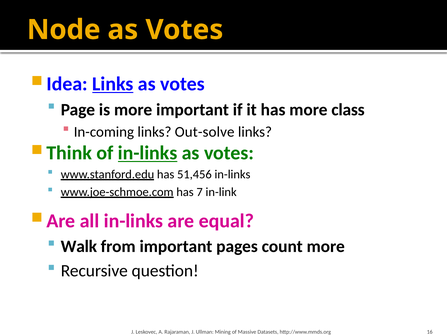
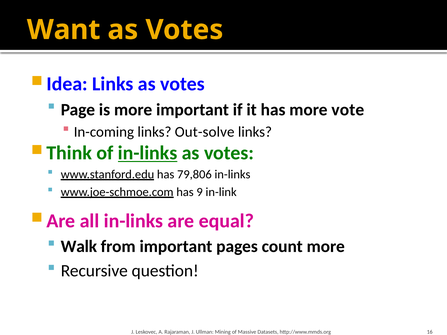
Node: Node -> Want (64, 30)
Links underline: present -> none (113, 84)
class: class -> vote (348, 110)
51,456: 51,456 -> 79,806 (194, 174)
7: 7 -> 9 (200, 192)
